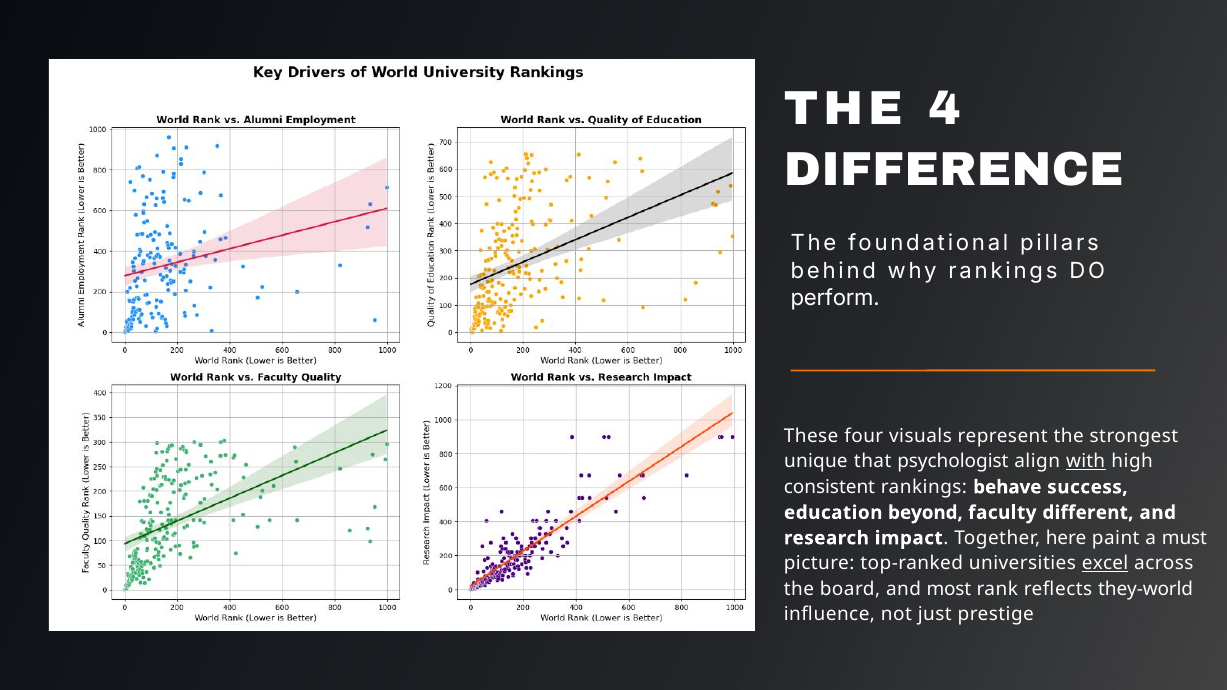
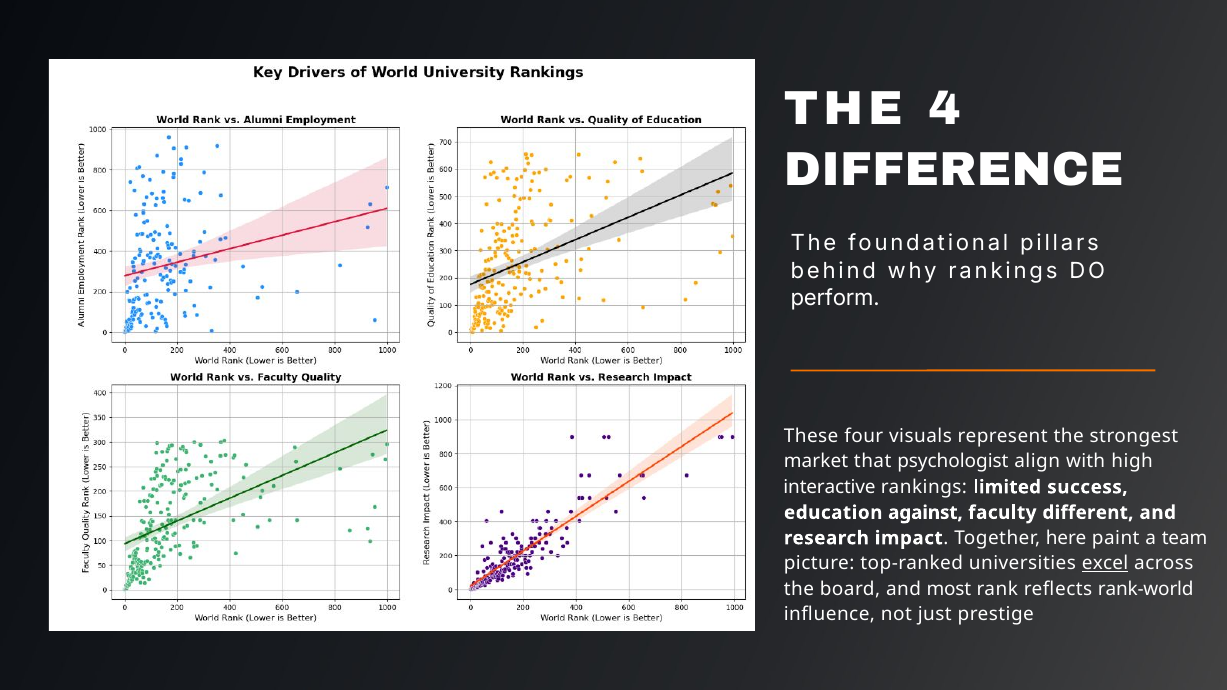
unique: unique -> market (816, 462)
with underline: present -> none (1086, 462)
consistent: consistent -> interactive (830, 487)
behave: behave -> limited (1007, 487)
beyond: beyond -> against (925, 513)
must: must -> team (1185, 538)
they-world: they-world -> rank-world (1146, 589)
